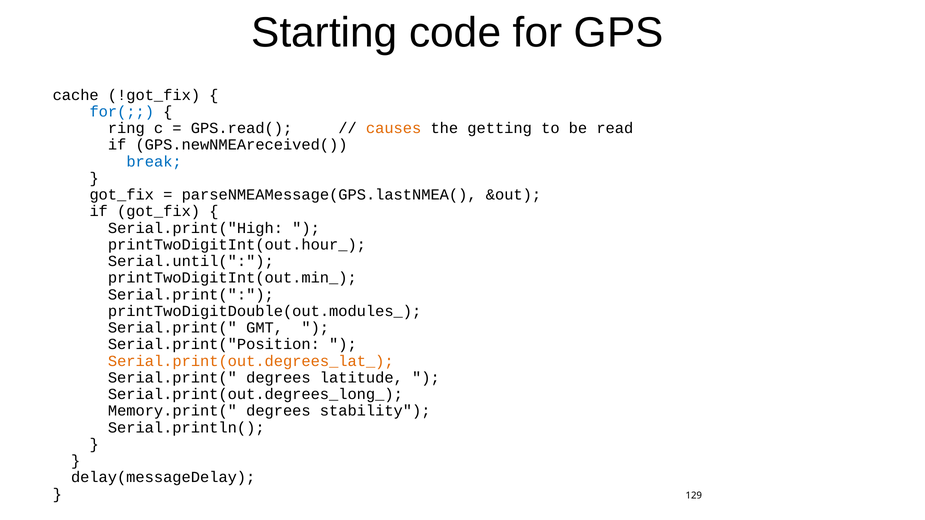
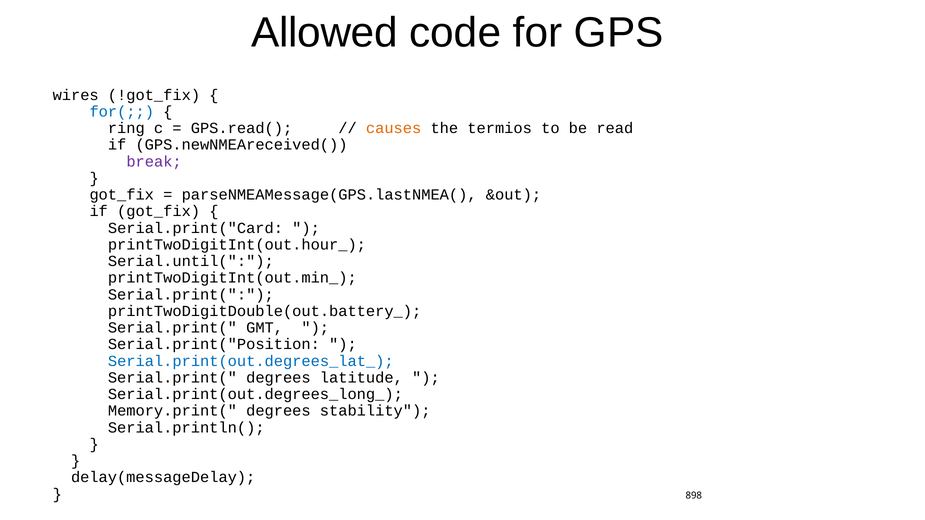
Starting: Starting -> Allowed (325, 33)
cache: cache -> wires (76, 95)
getting: getting -> termios (500, 128)
break colour: blue -> purple (154, 162)
Serial.print("High: Serial.print("High -> Serial.print("Card (195, 228)
printTwoDigitDouble(out.modules_: printTwoDigitDouble(out.modules_ -> printTwoDigitDouble(out.battery_ (265, 311)
Serial.print(out.degrees_lat_ colour: orange -> blue (251, 361)
129: 129 -> 898 (694, 496)
